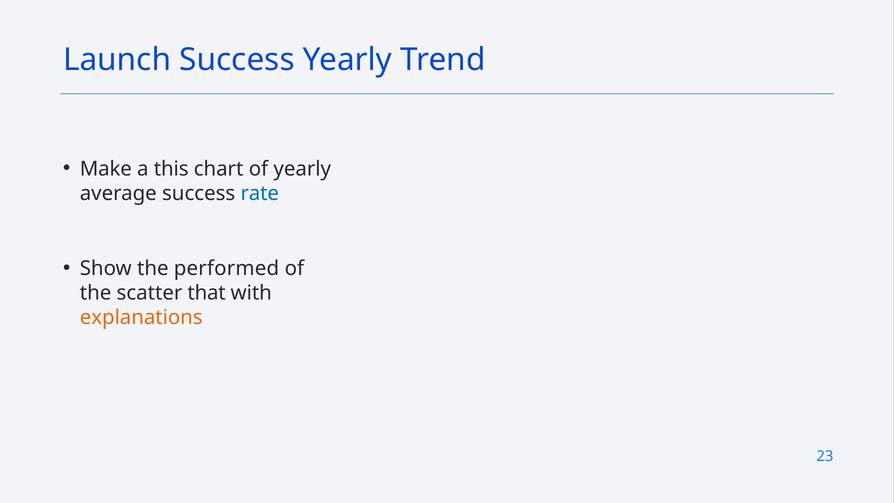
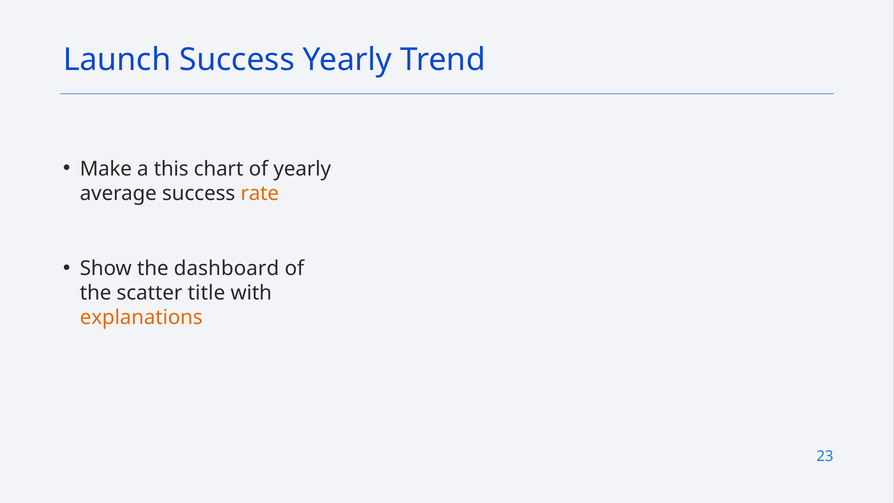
rate colour: blue -> orange (260, 193)
performed: performed -> dashboard (226, 268)
that: that -> title (206, 293)
